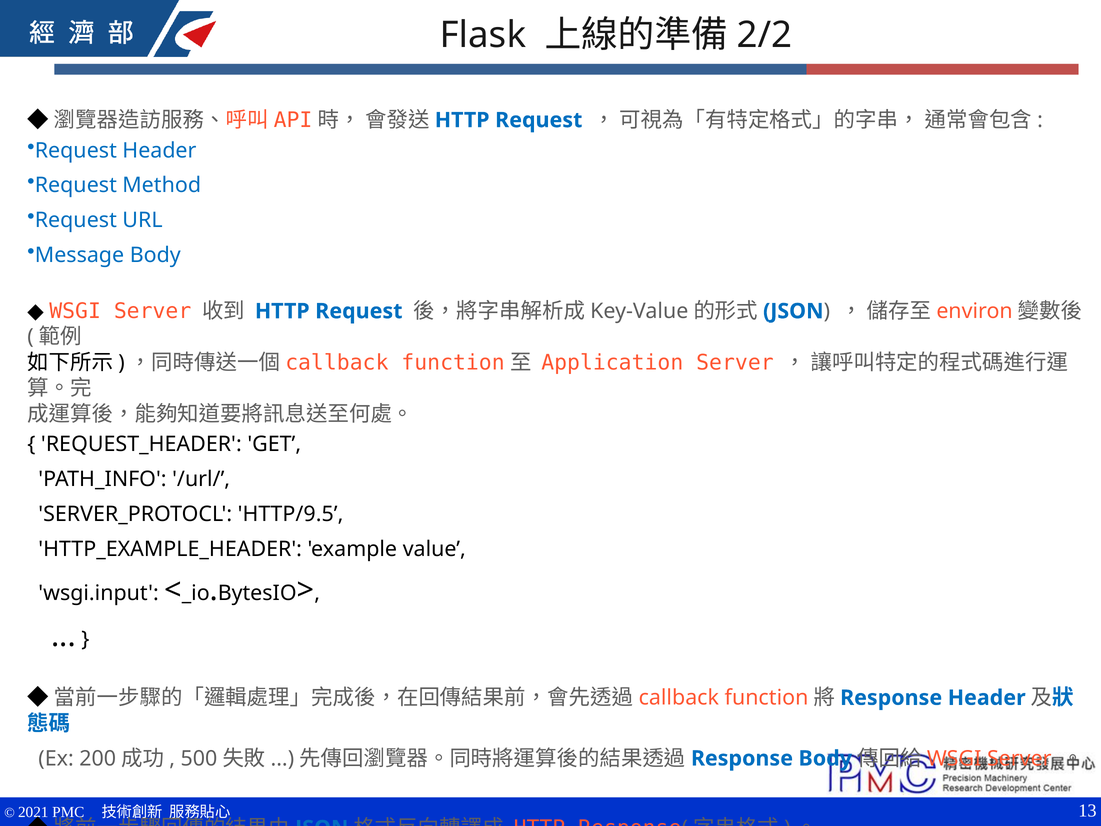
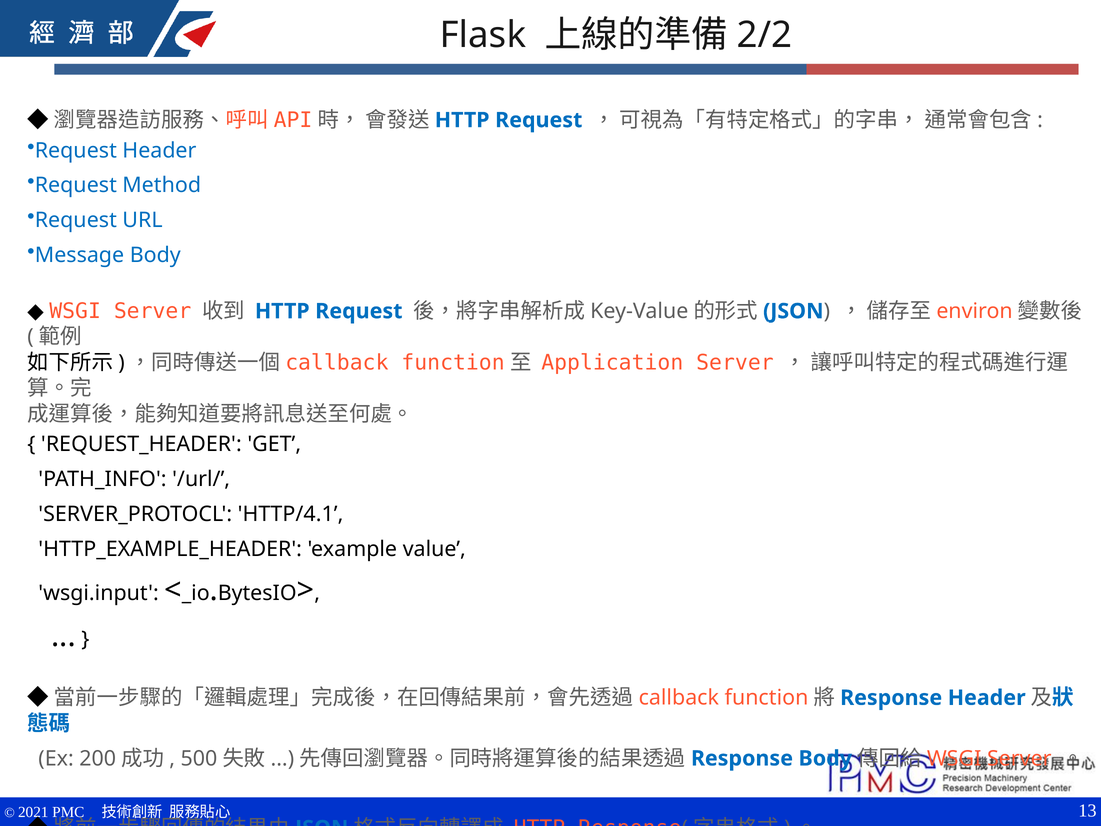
HTTP/9.5: HTTP/9.5 -> HTTP/4.1 (291, 514)
